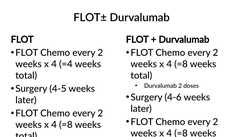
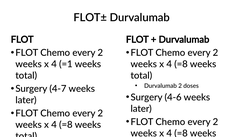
=4: =4 -> =1 (66, 64)
4-5: 4-5 -> 4-7 (58, 89)
